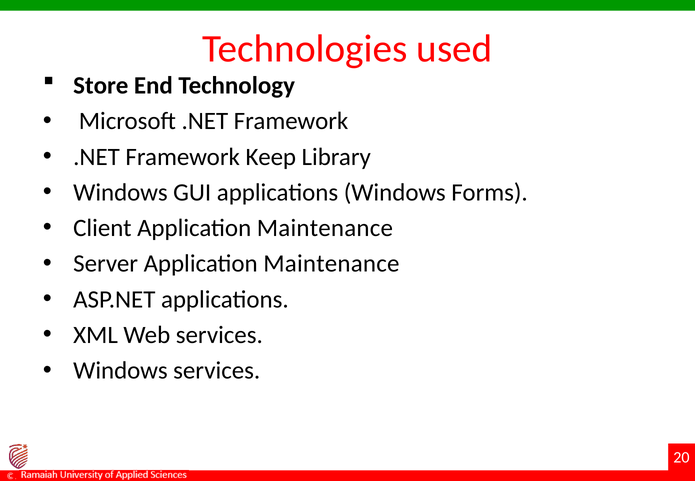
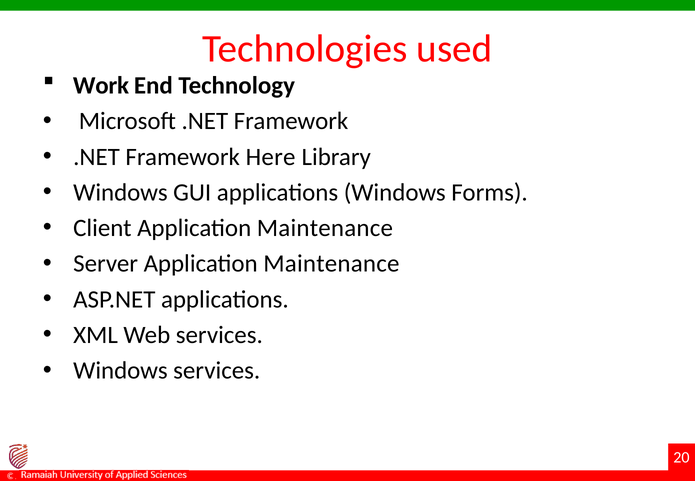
Store: Store -> Work (101, 86)
Keep: Keep -> Here (271, 157)
